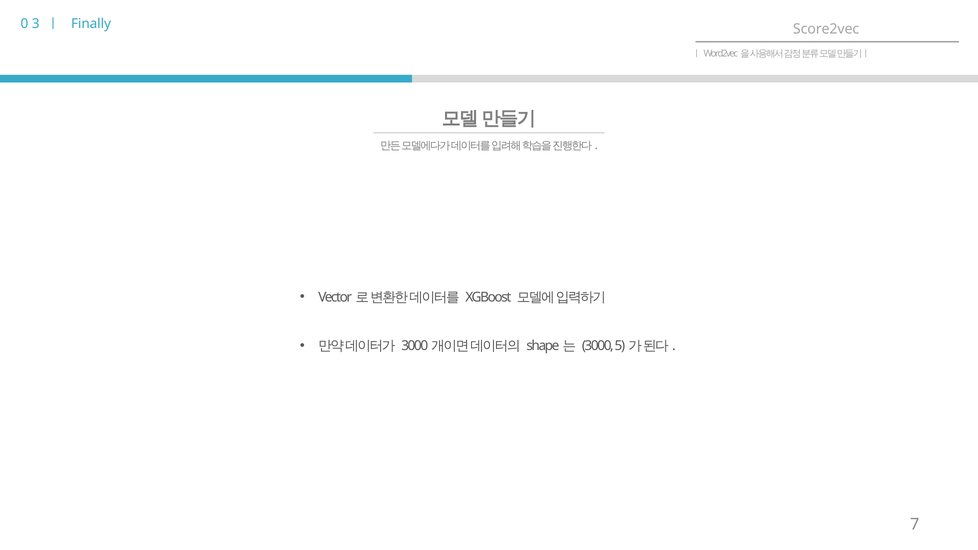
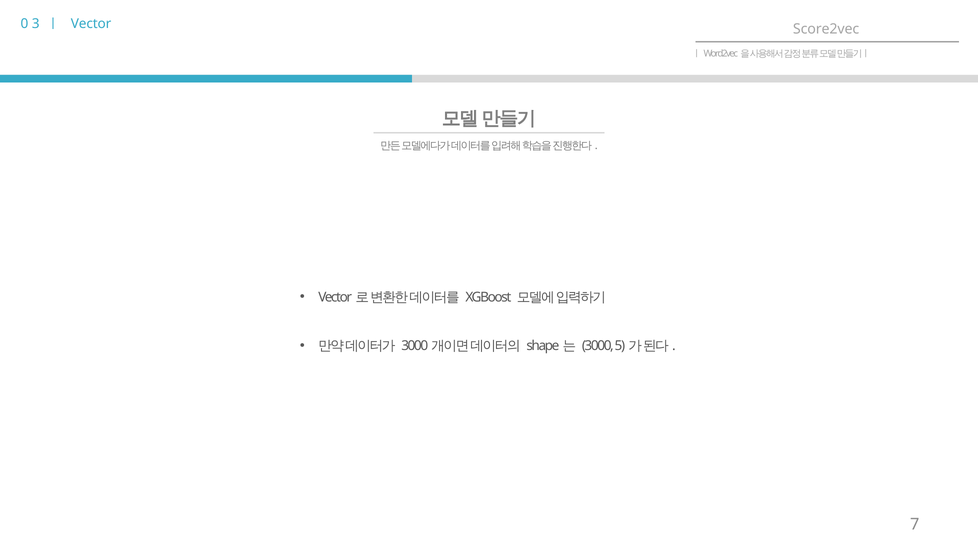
Finally: Finally -> Vector (91, 24)
